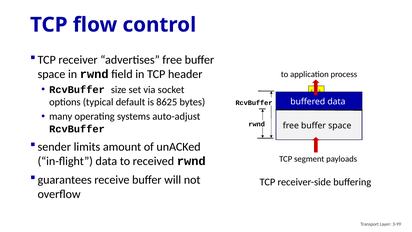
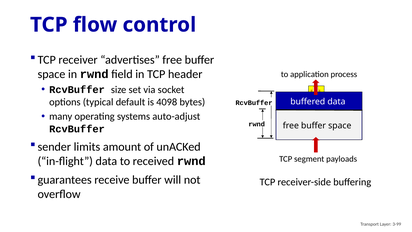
8625: 8625 -> 4098 (167, 102)
